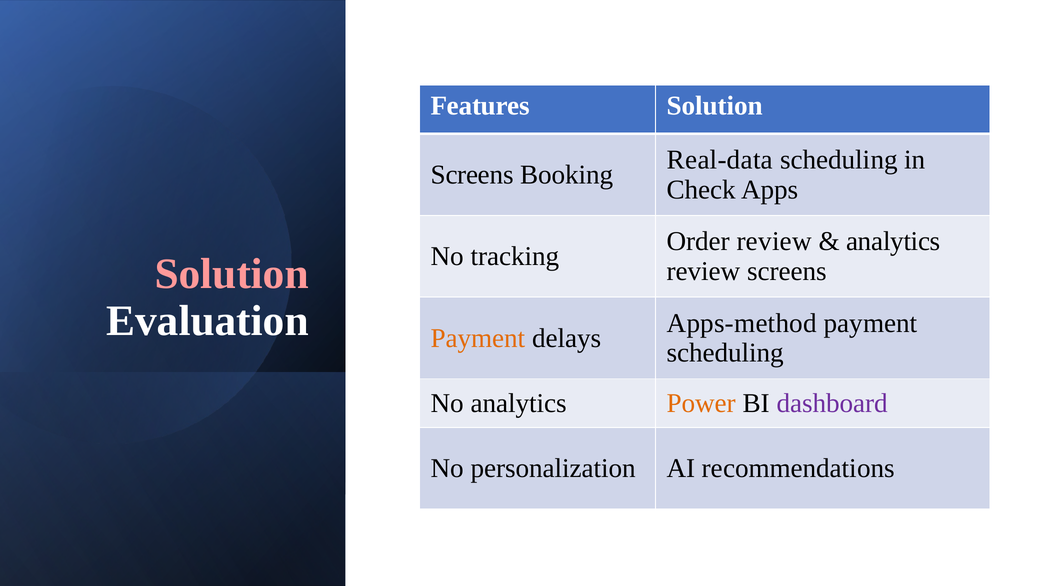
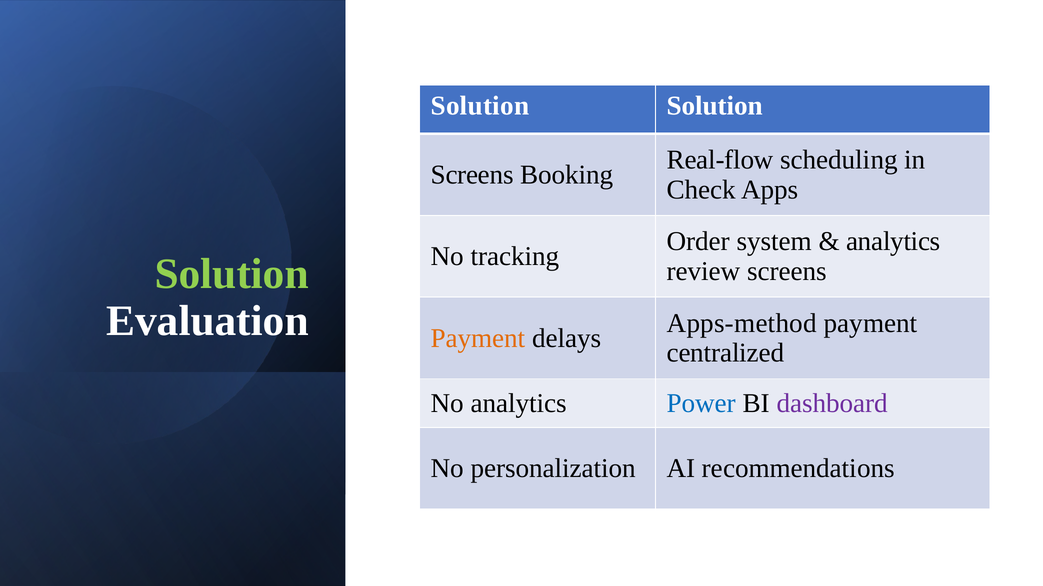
Features: Features -> Solution (480, 106)
Real-data: Real-data -> Real-flow (720, 160)
Order review: review -> system (774, 242)
Solution colour: pink -> light green (232, 274)
scheduling: scheduling -> centralized (725, 353)
Power colour: orange -> blue (701, 404)
